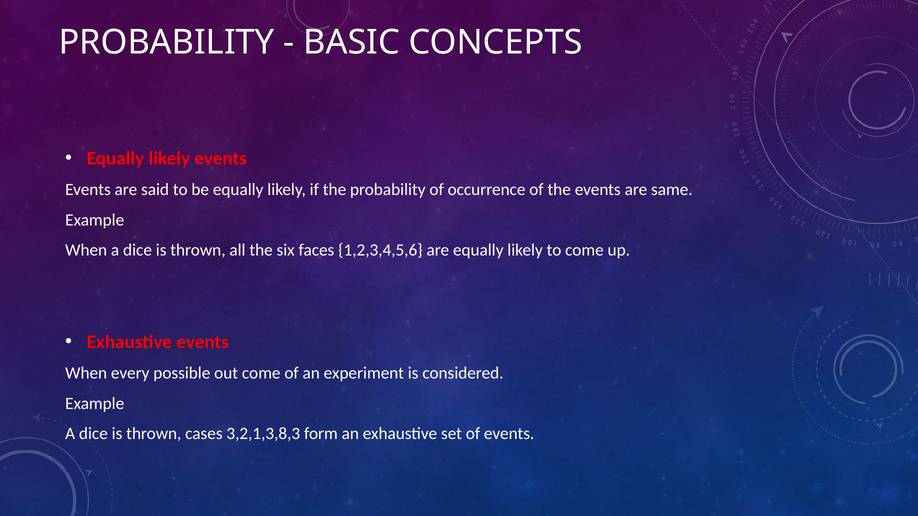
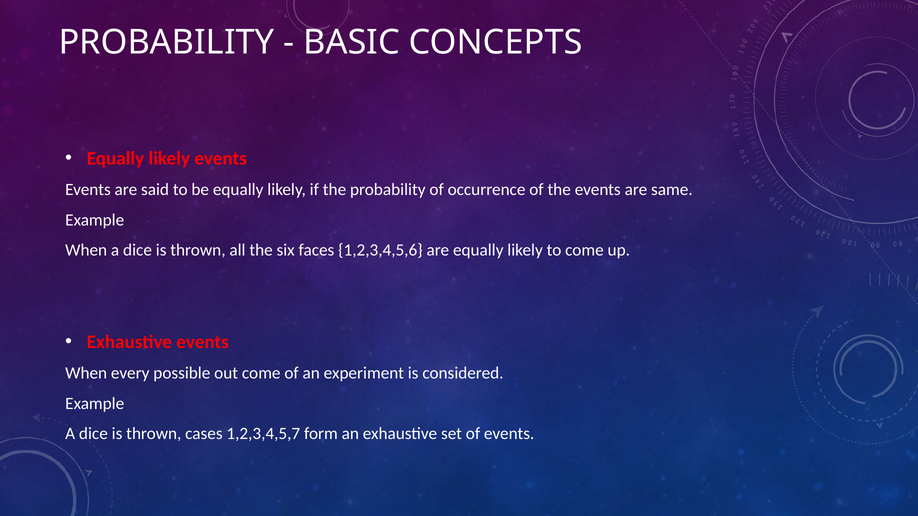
3,2,1,3,8,3: 3,2,1,3,8,3 -> 1,2,3,4,5,7 (263, 434)
